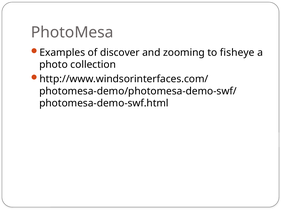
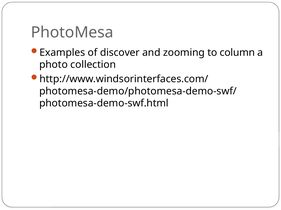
fisheye: fisheye -> column (237, 53)
